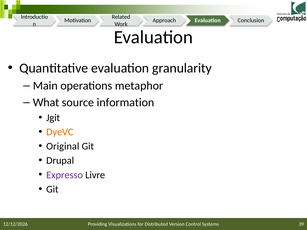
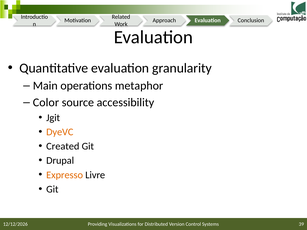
What: What -> Color (46, 103)
information: information -> accessibility (125, 103)
Original: Original -> Created (63, 146)
Expresso colour: purple -> orange (65, 175)
